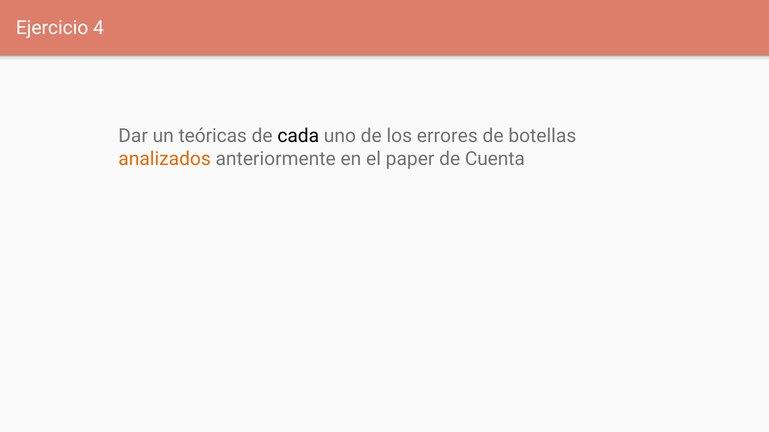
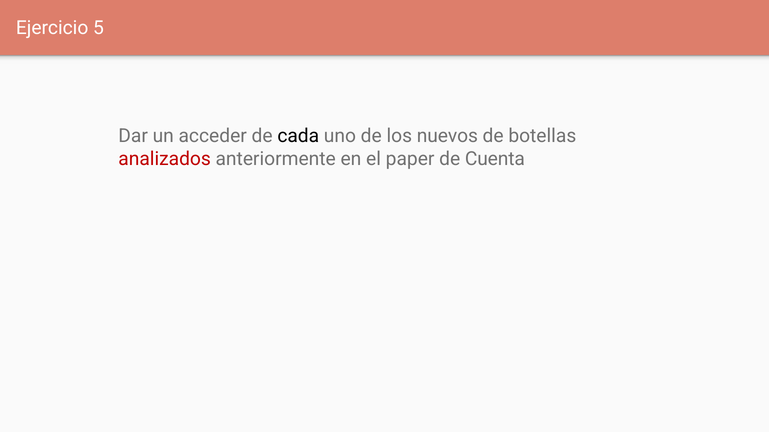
4: 4 -> 5 (98, 28)
teóricas: teóricas -> acceder (213, 136)
errores: errores -> nuevos (447, 136)
analizados colour: orange -> red (165, 159)
